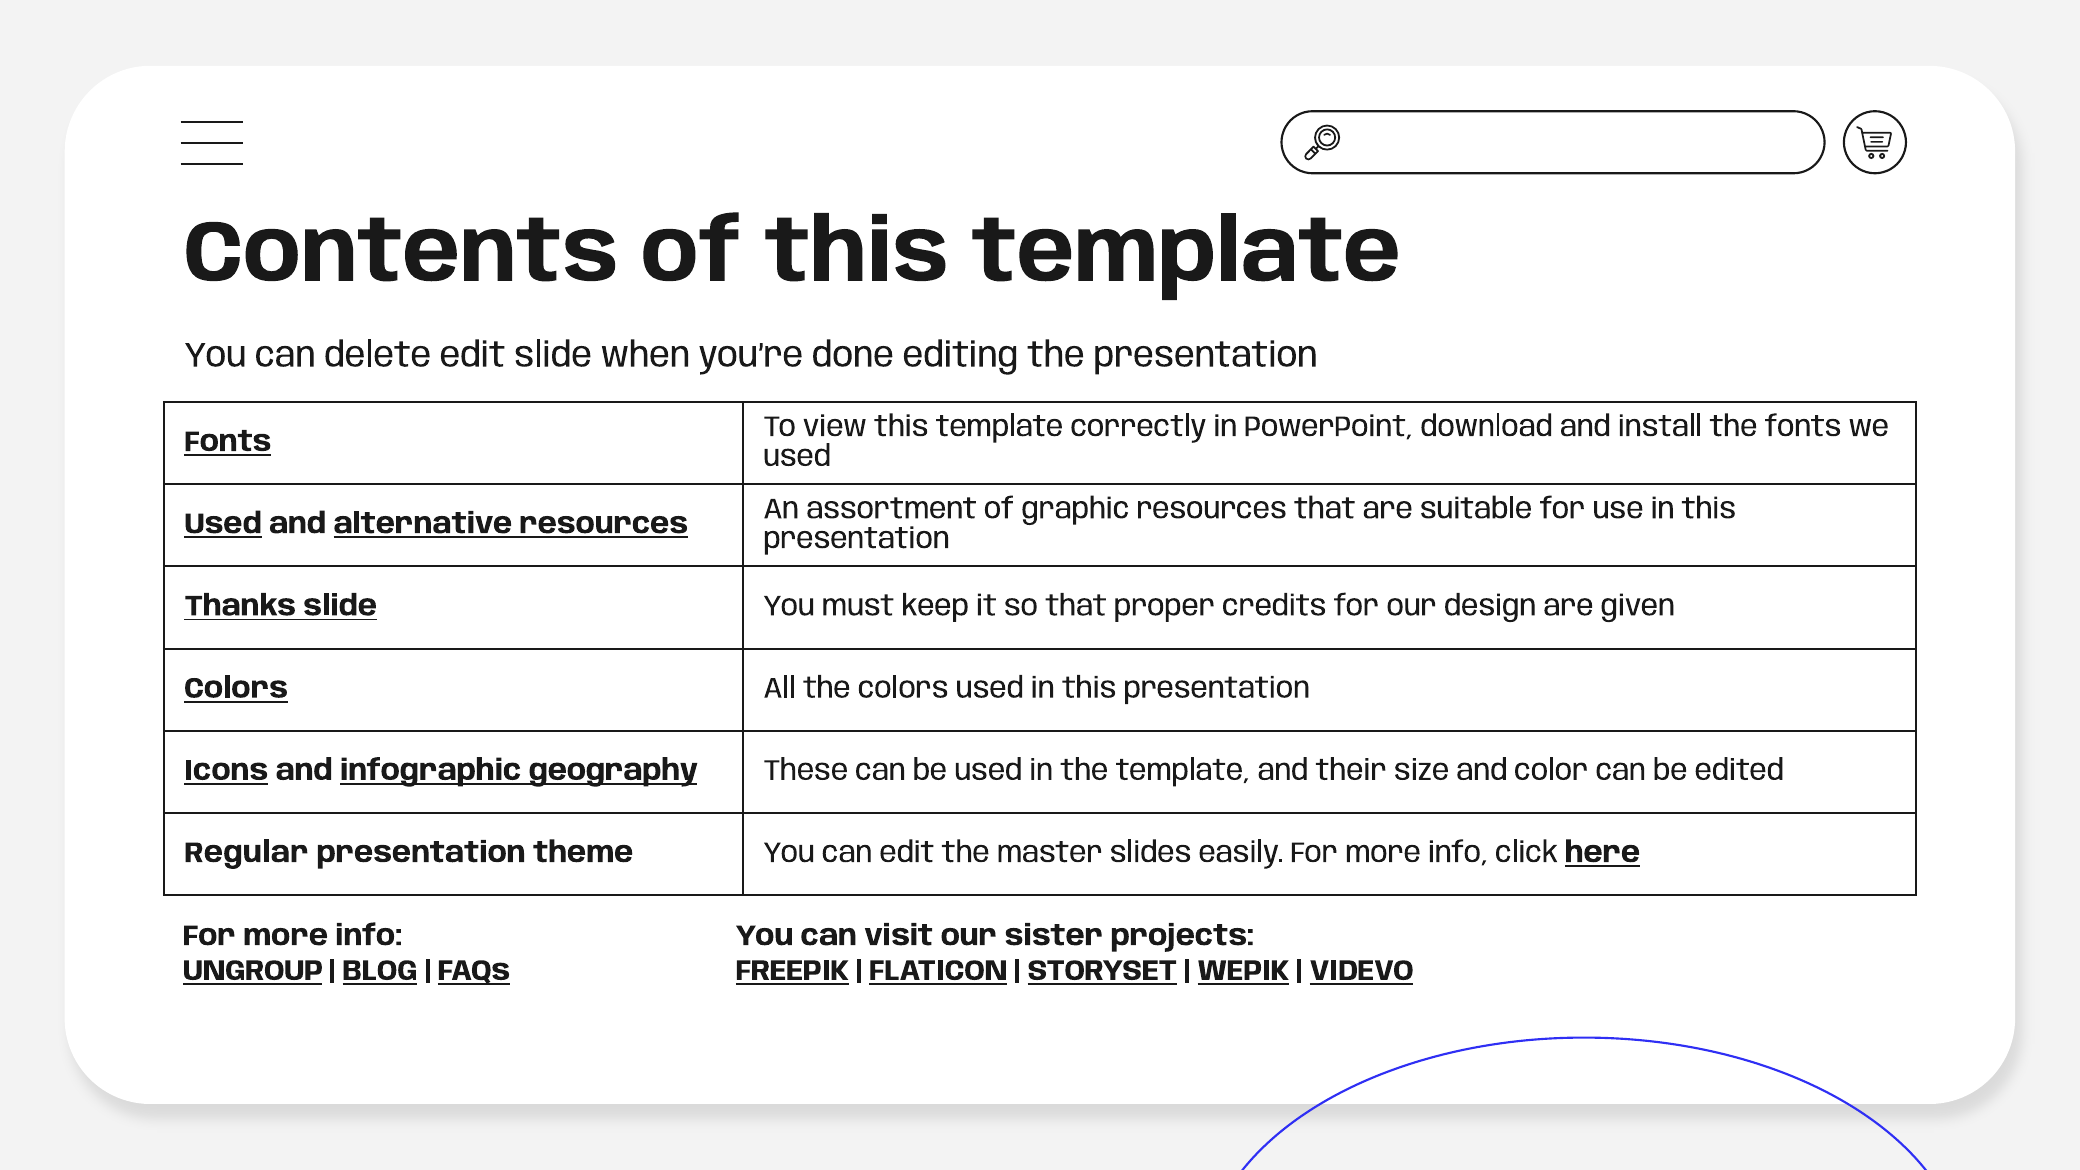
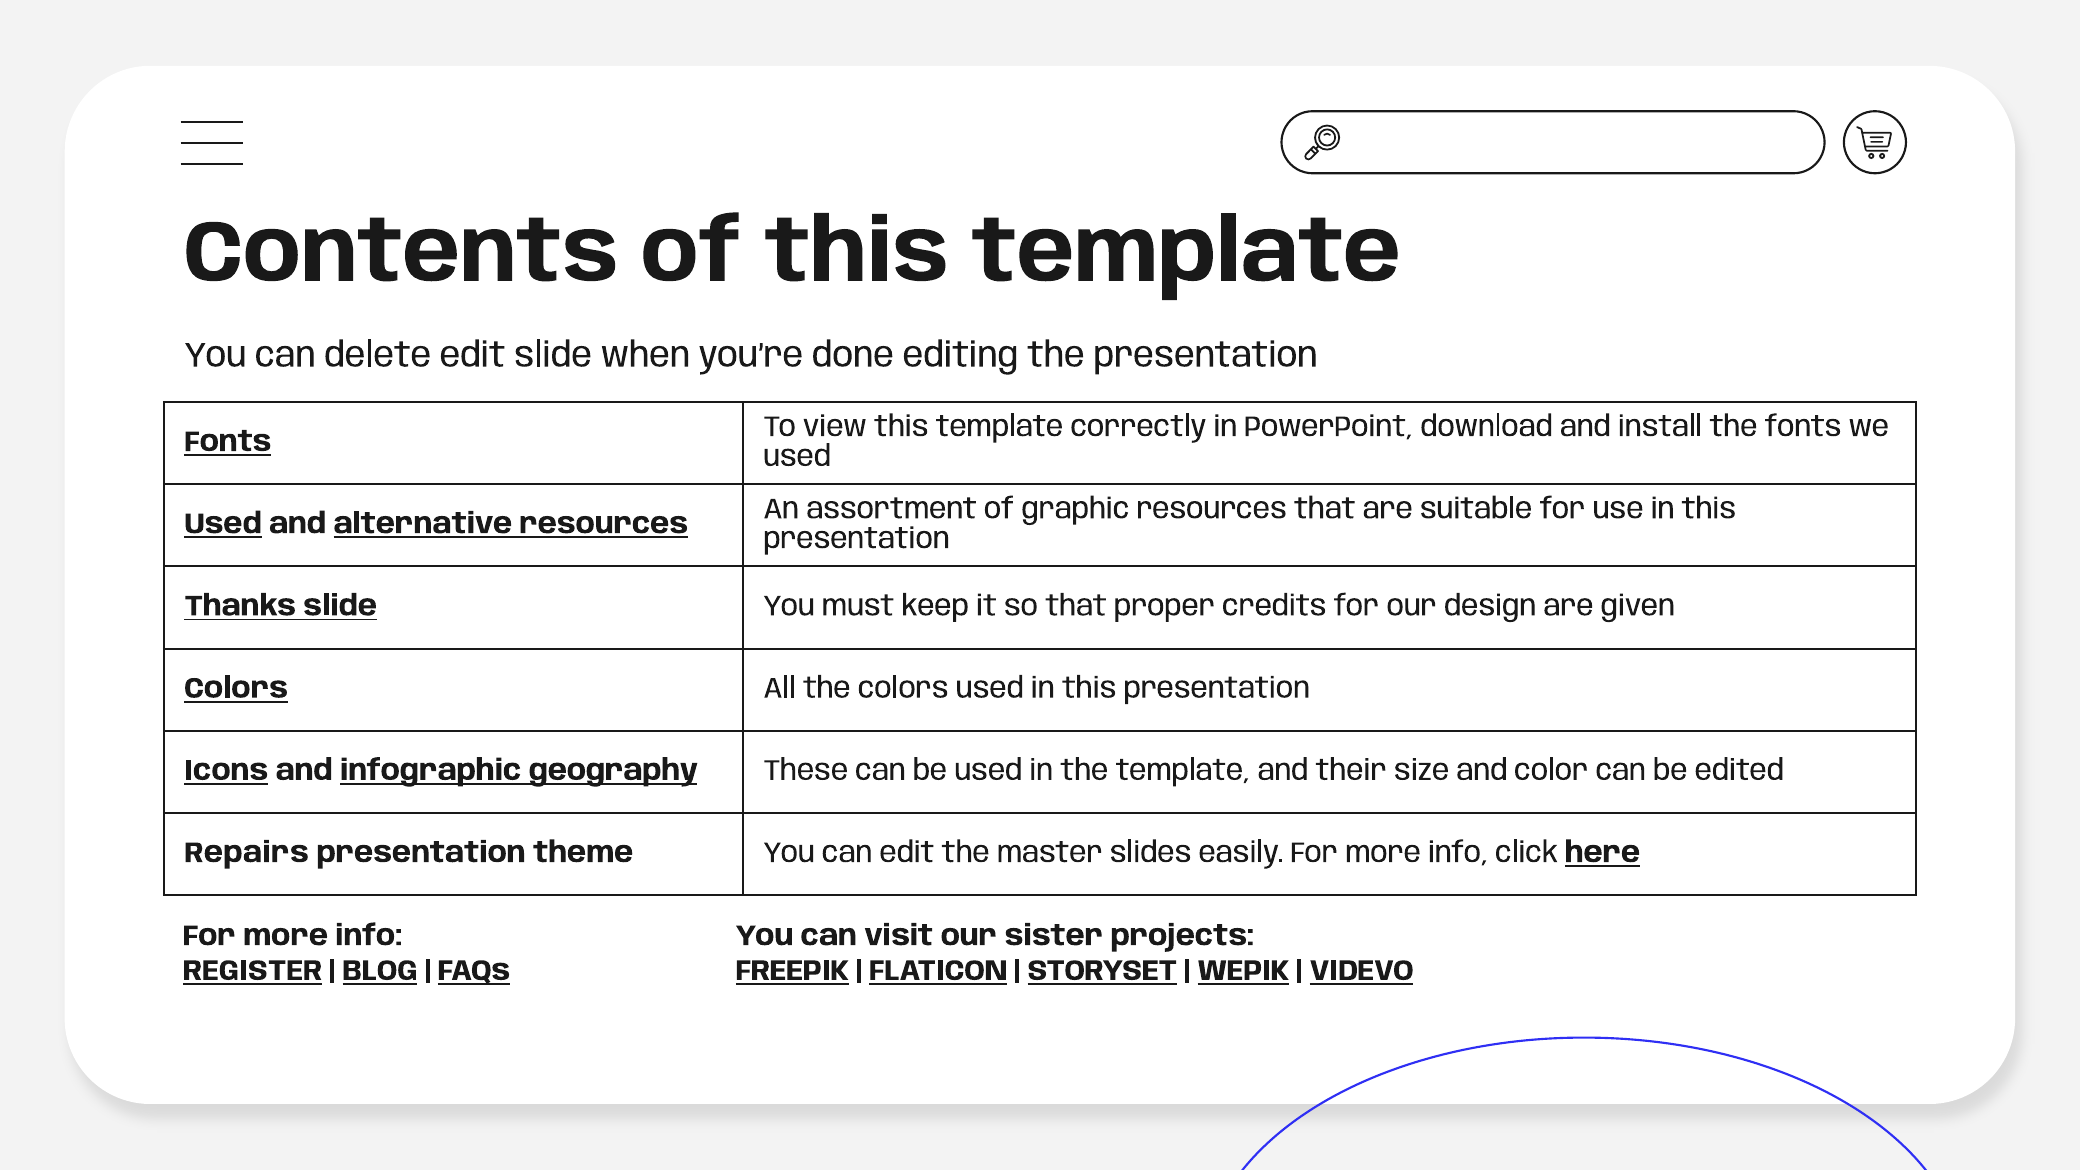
Regular: Regular -> Repairs (247, 853)
UNGROUP: UNGROUP -> REGISTER (253, 970)
